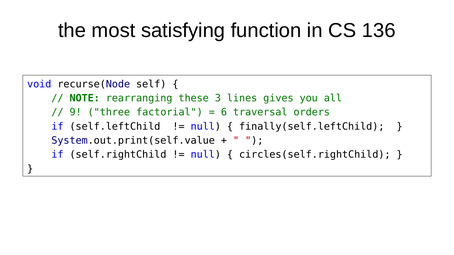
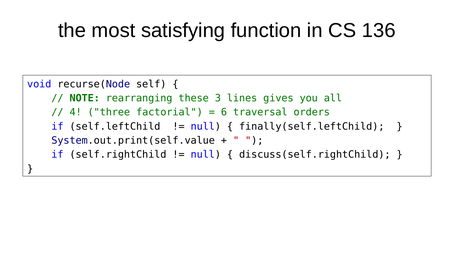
9: 9 -> 4 (76, 112)
circles(self.rightChild: circles(self.rightChild -> discuss(self.rightChild (315, 155)
